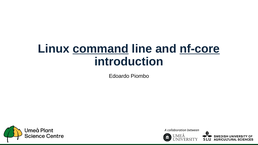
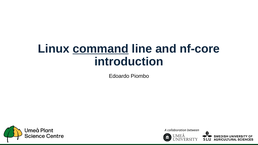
nf-core underline: present -> none (200, 49)
